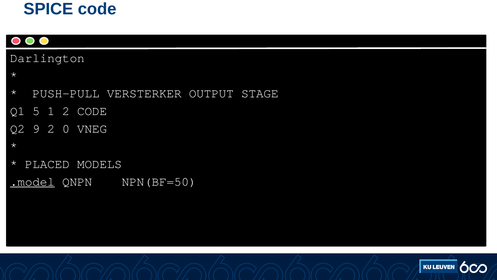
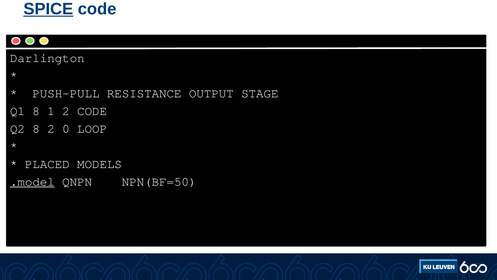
SPICE underline: none -> present (48, 9)
VERSTERKER: VERSTERKER -> RESISTANCE (144, 93)
Q1 5: 5 -> 8 (36, 111)
Q2 9: 9 -> 8 (36, 129)
VNEG: VNEG -> LOOP (92, 129)
